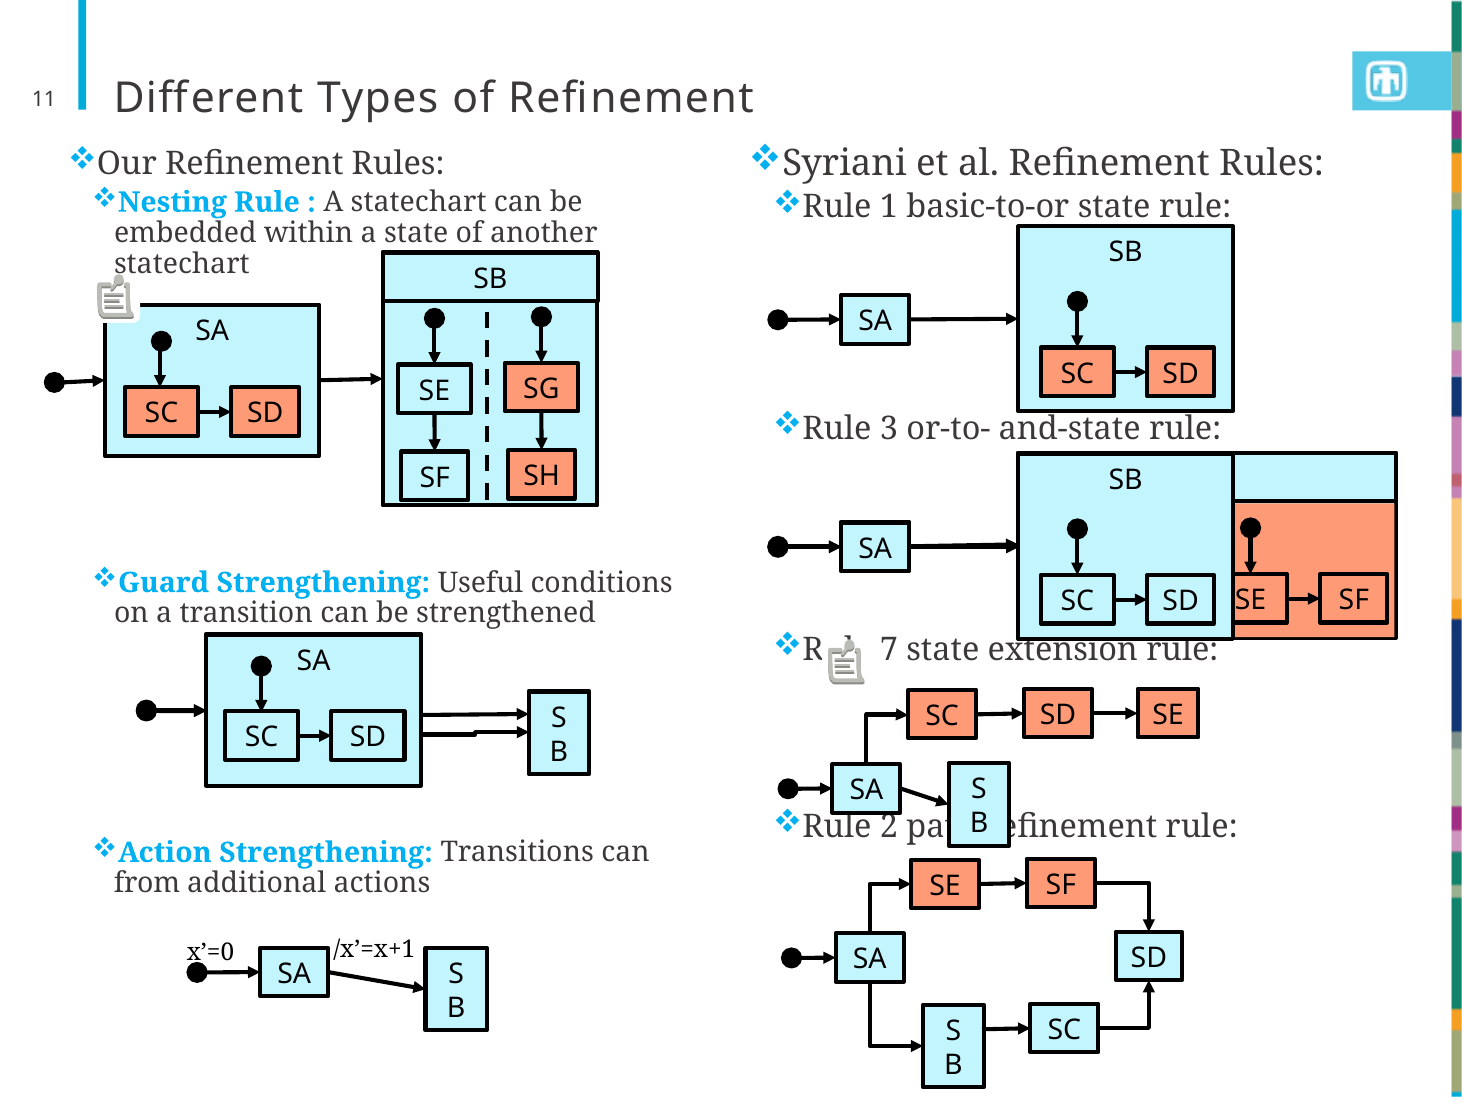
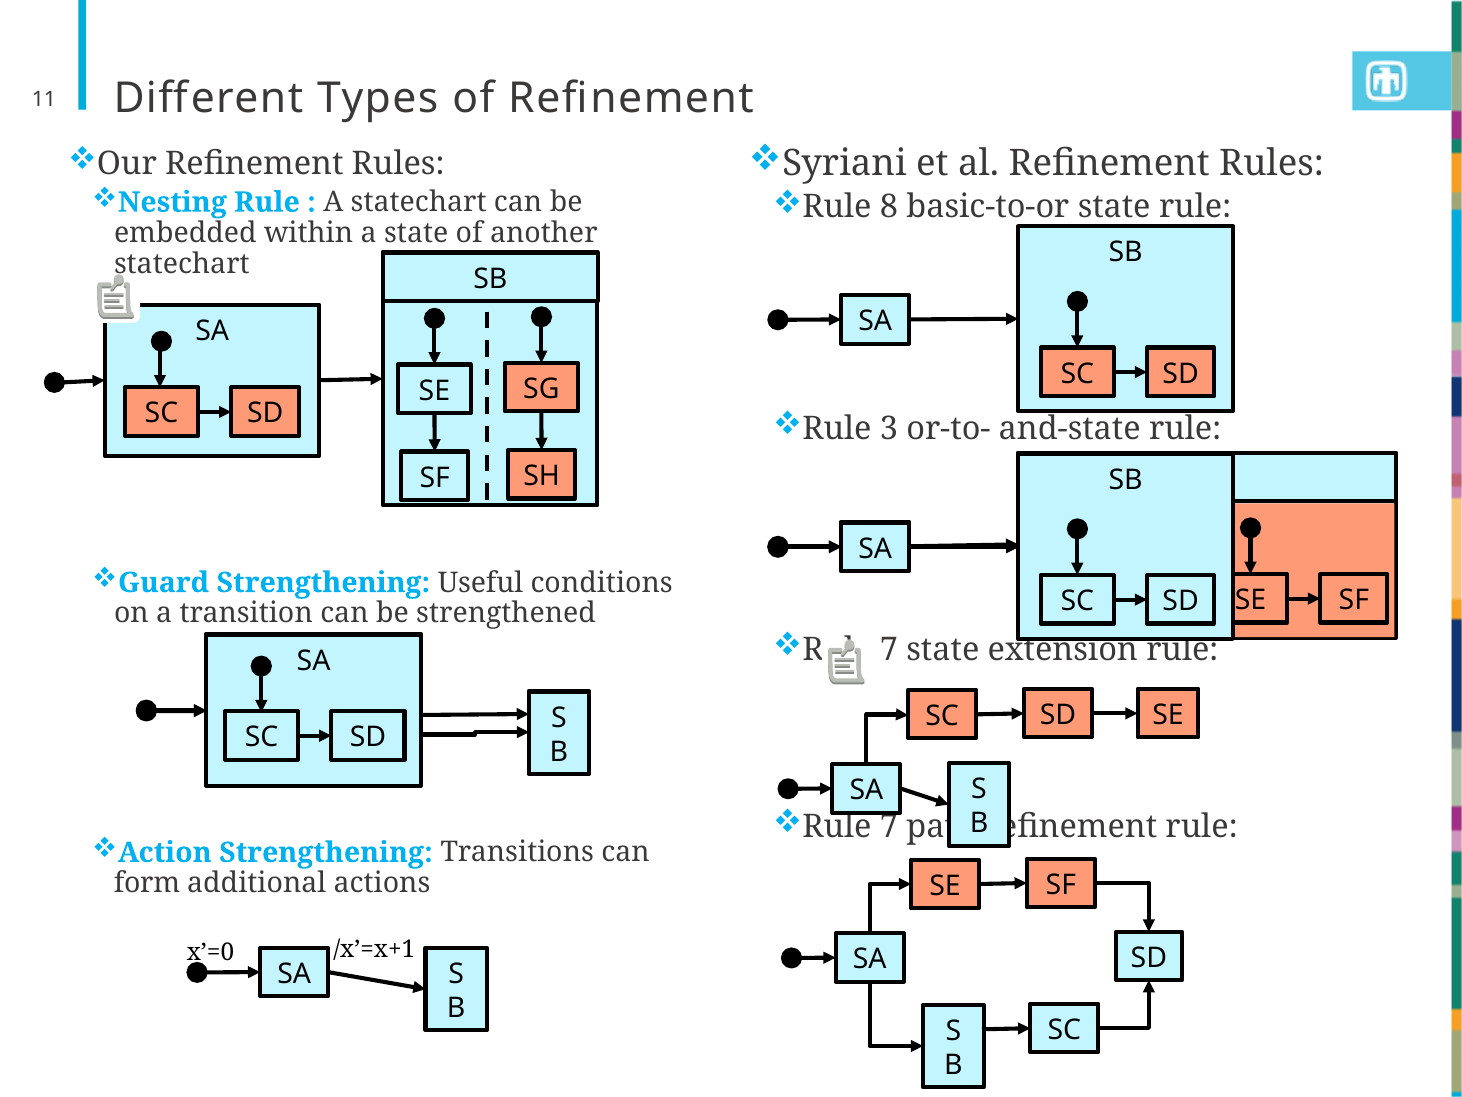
1: 1 -> 8 (889, 207)
2: 2 -> 7 (889, 826)
from: from -> form (147, 883)
